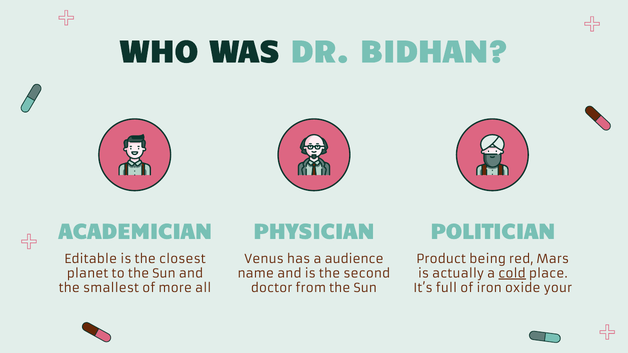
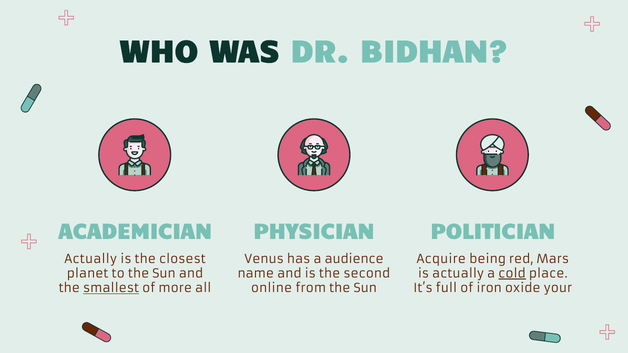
Editable: Editable -> Actually (91, 259)
Product: Product -> Acquire (441, 259)
smallest underline: none -> present (111, 289)
doctor: doctor -> online (272, 289)
